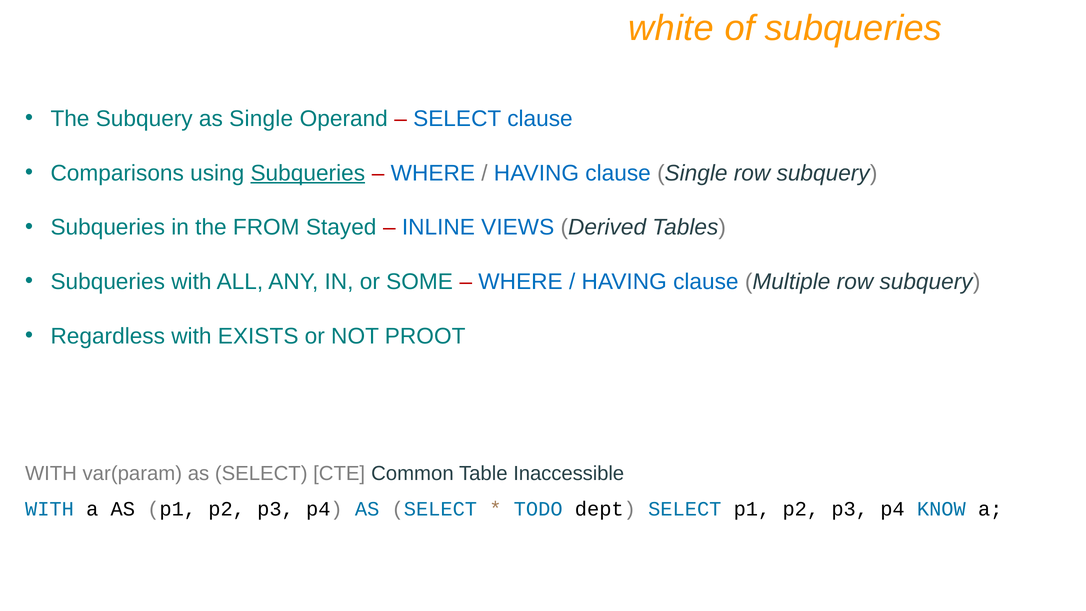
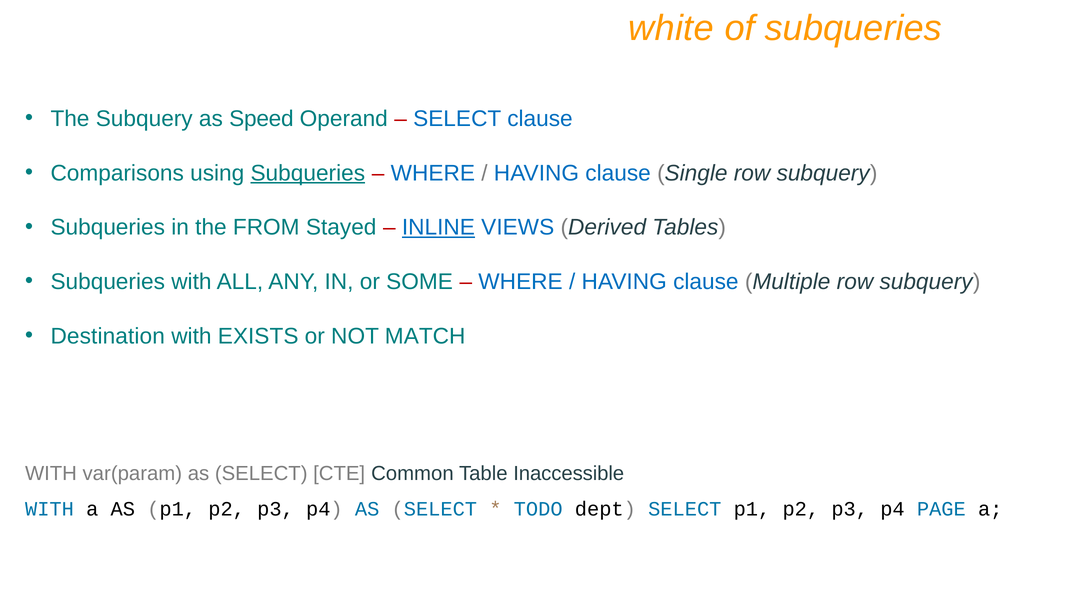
as Single: Single -> Speed (261, 119)
INLINE underline: none -> present (438, 227)
Regardless: Regardless -> Destination (108, 336)
PROOT: PROOT -> MATCH (425, 336)
KNOW: KNOW -> PAGE (941, 509)
